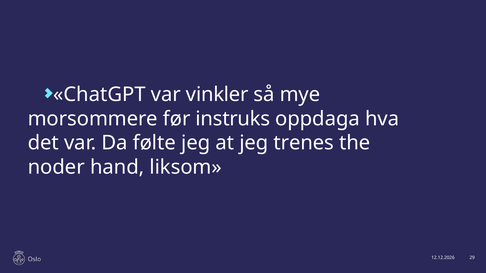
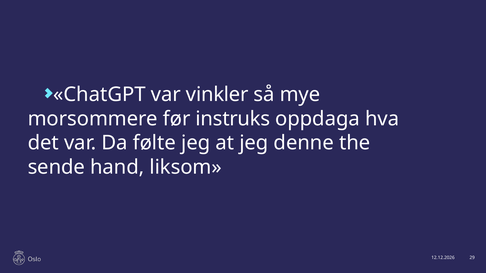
trenes: trenes -> denne (304, 143)
noder: noder -> sende (56, 167)
